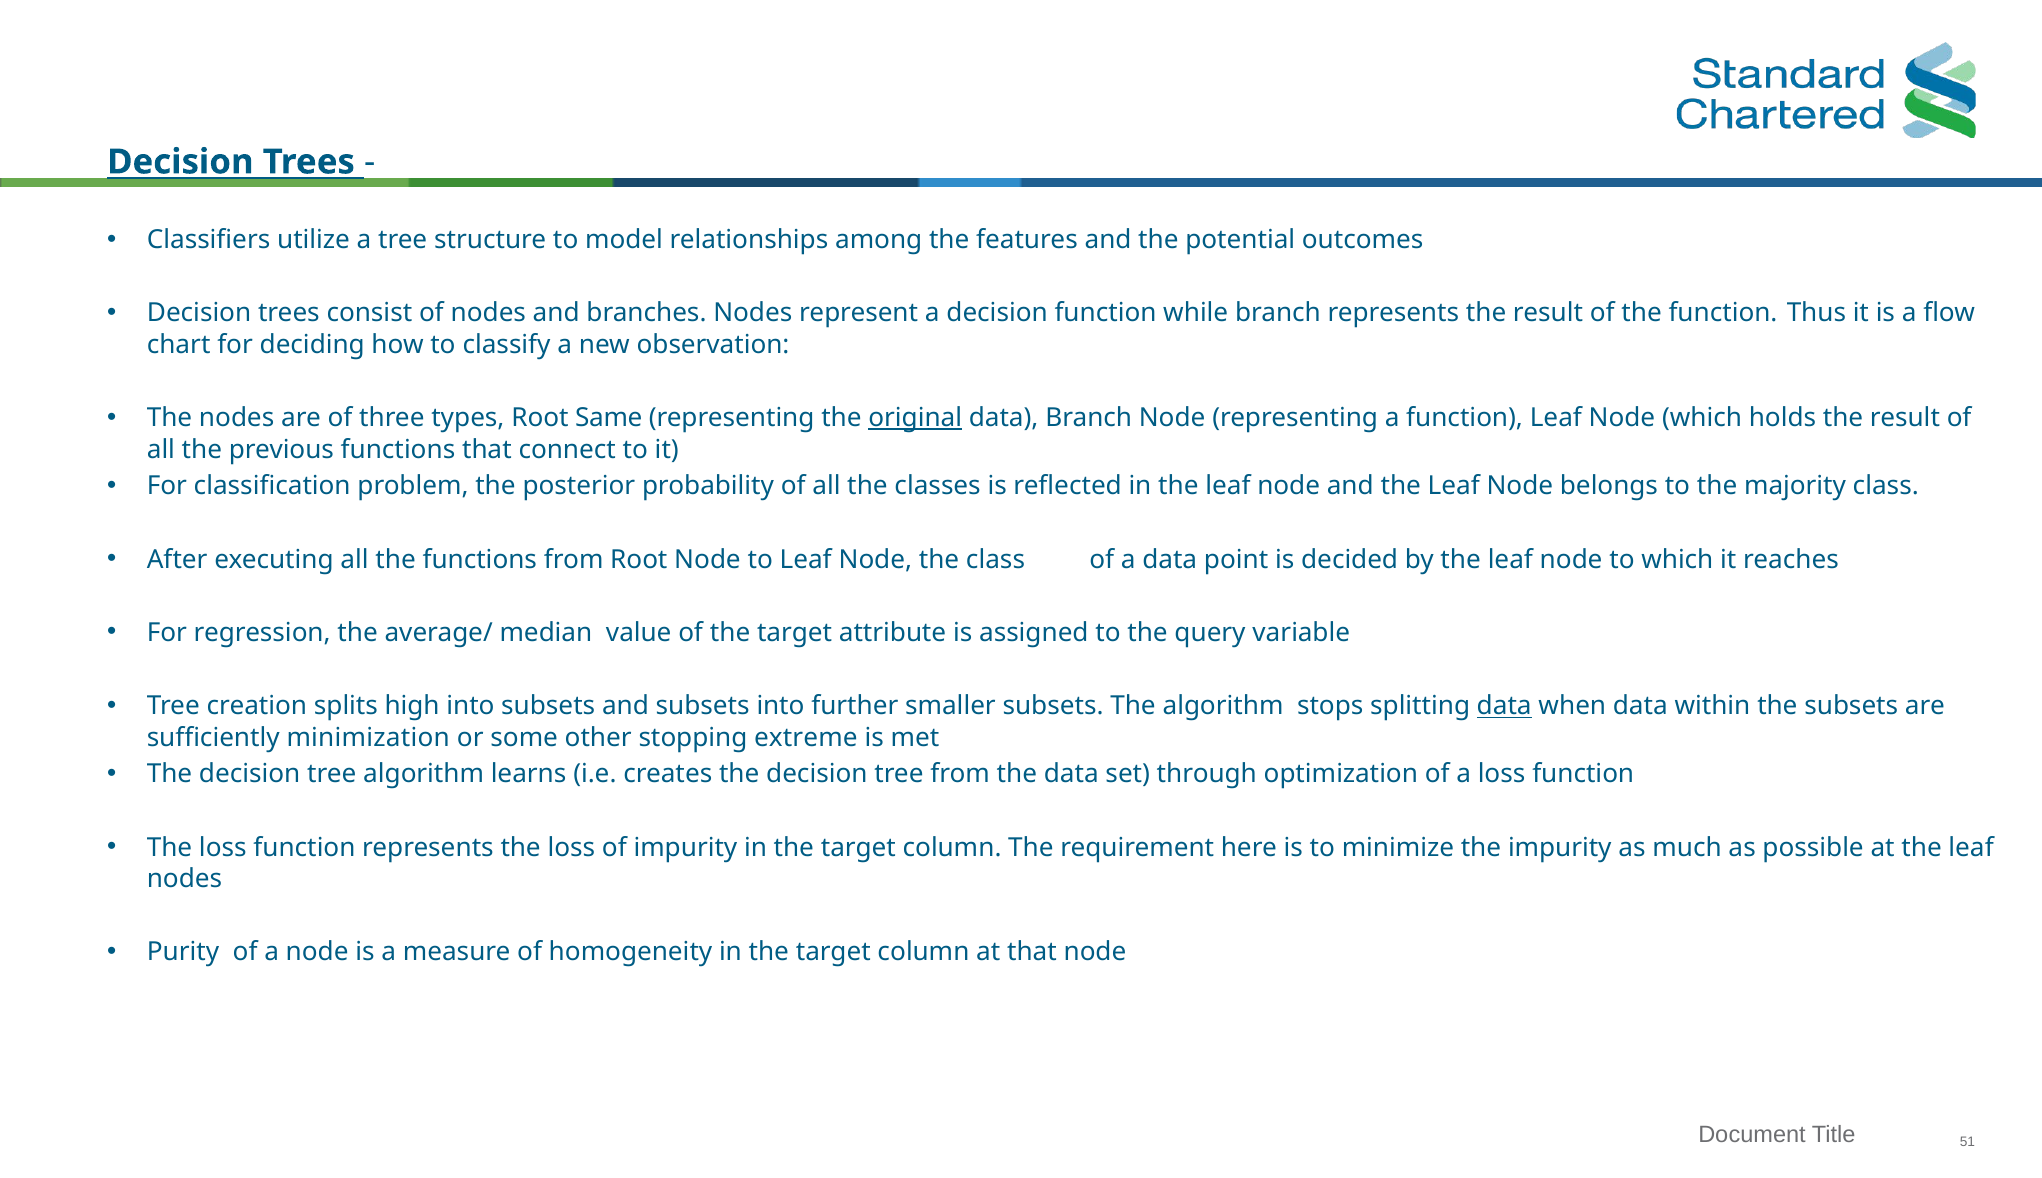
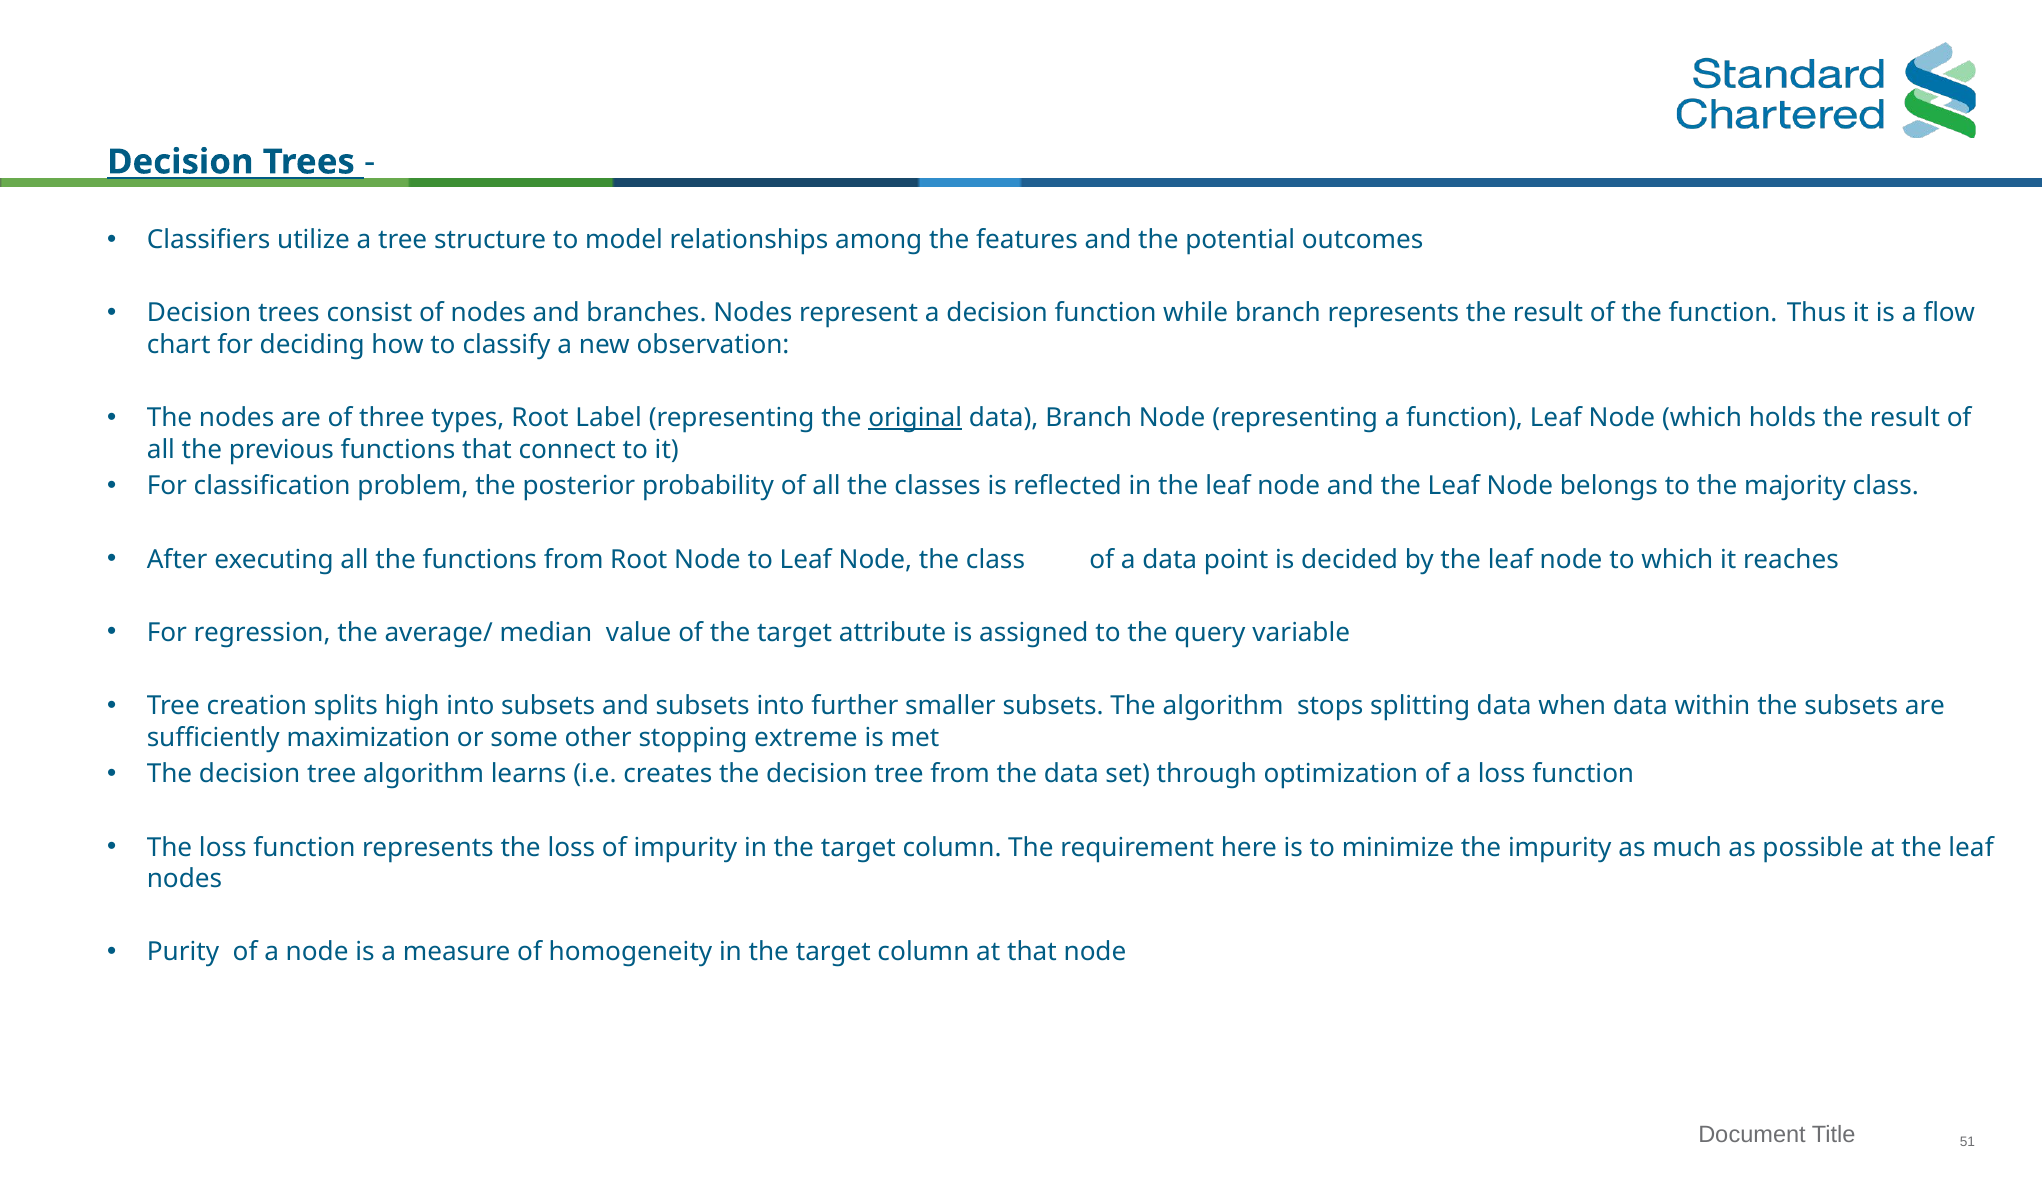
Same: Same -> Label (609, 418)
data underline: present -> none (1504, 706)
minimization: minimization -> maximization (368, 738)
